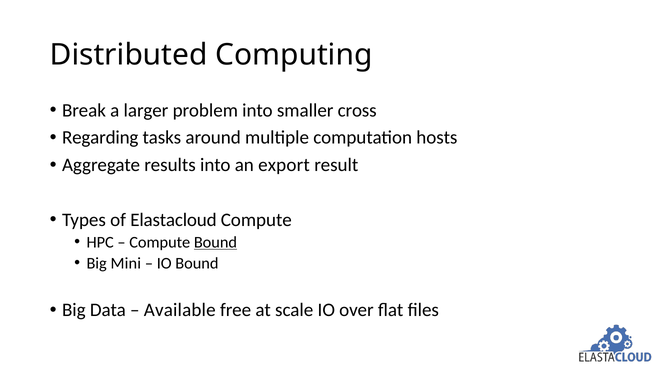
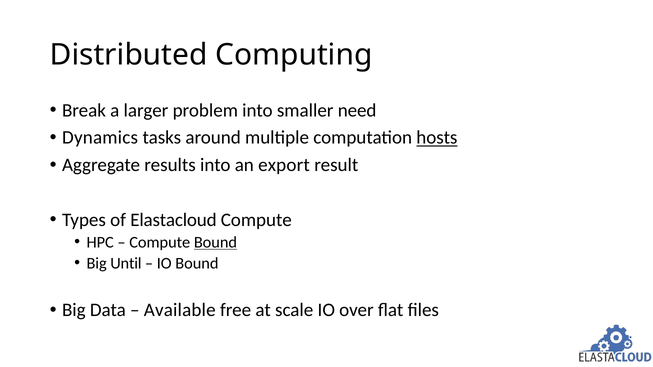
cross: cross -> need (357, 110)
Regarding: Regarding -> Dynamics (100, 138)
hosts underline: none -> present (437, 138)
Mini: Mini -> Until (126, 263)
